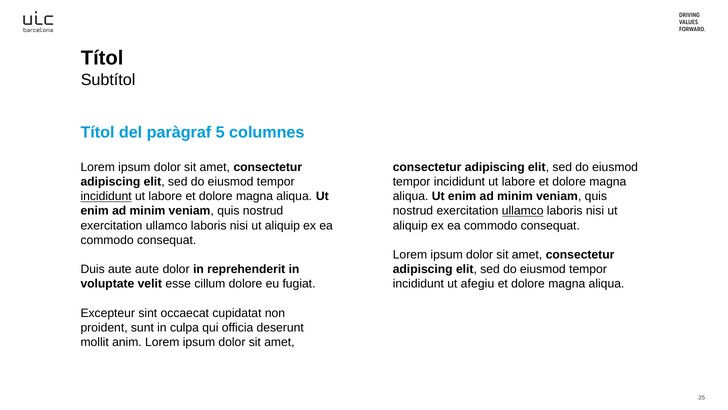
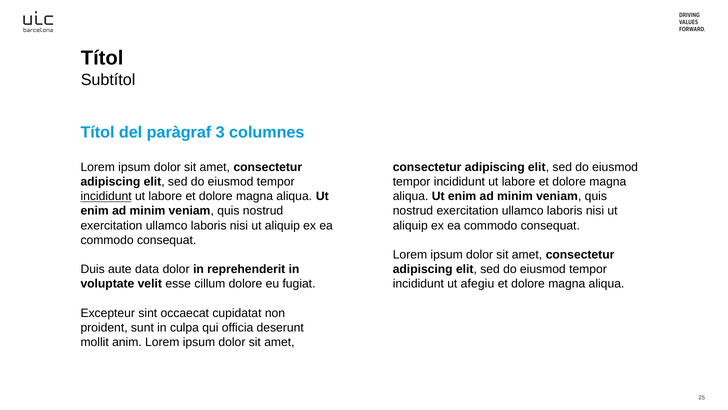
5: 5 -> 3 (220, 132)
ullamco underline: present -> none (523, 211)
aute aute: aute -> data (147, 269)
